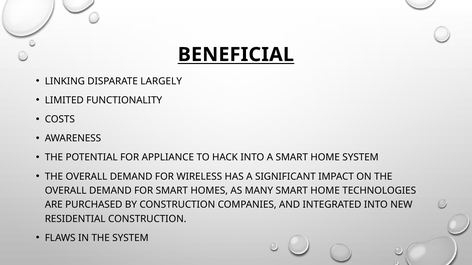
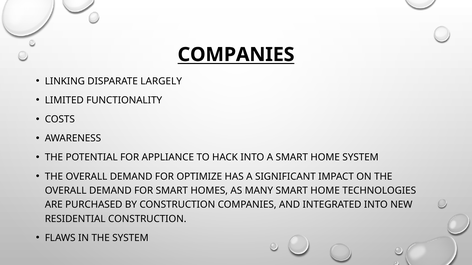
BENEFICIAL: BENEFICIAL -> COMPANIES (236, 55)
WIRELESS: WIRELESS -> OPTIMIZE (199, 177)
